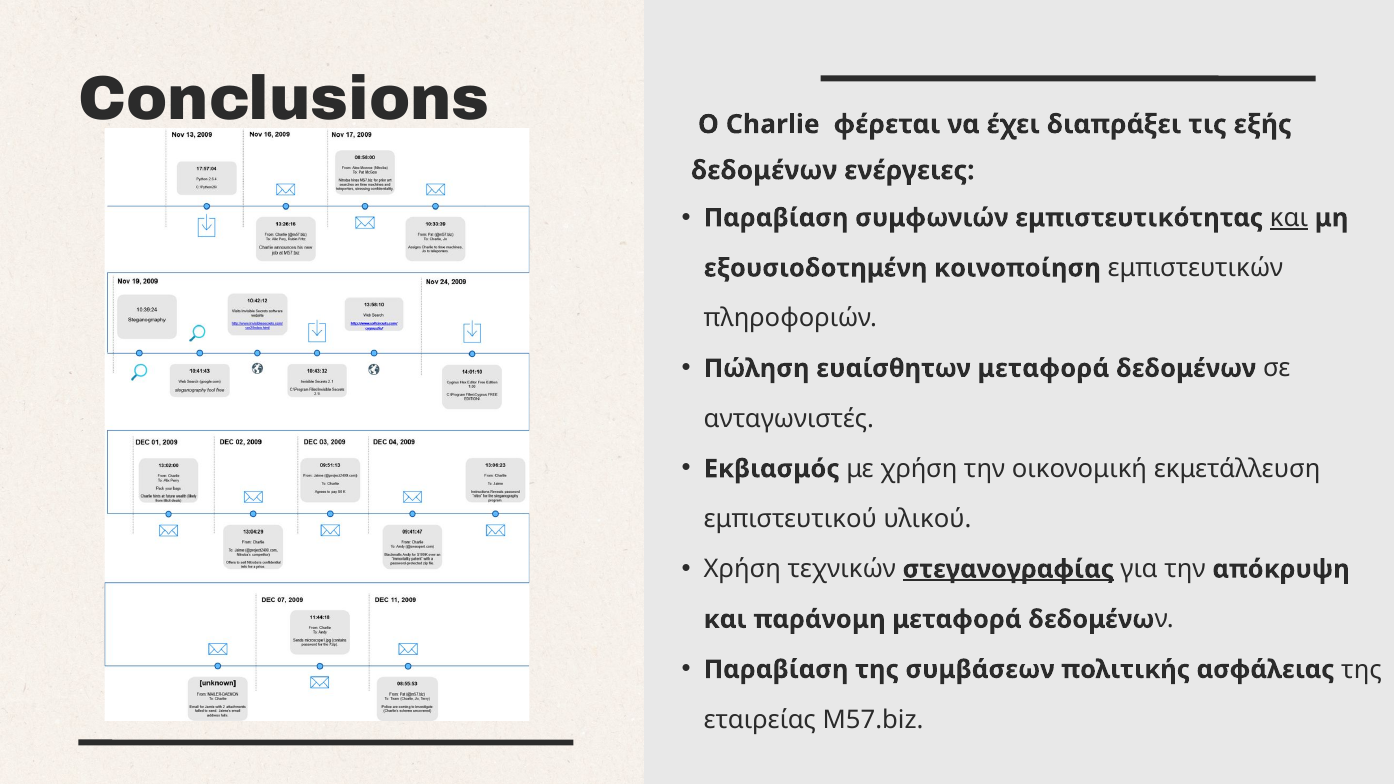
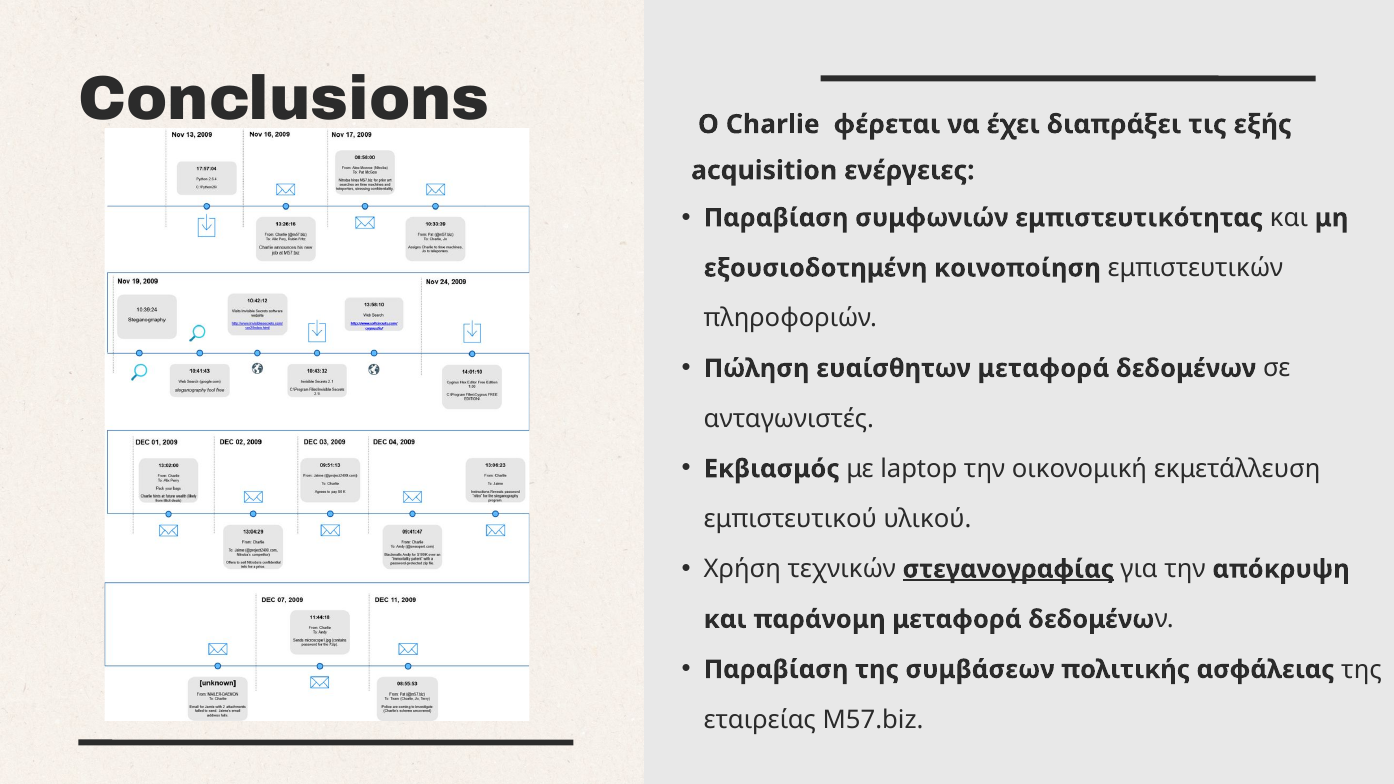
δεδομένων: δεδομένων -> acquisition (764, 171)
και underline: present -> none (1289, 218)
με χρήση: χρήση -> laptop (919, 469)
